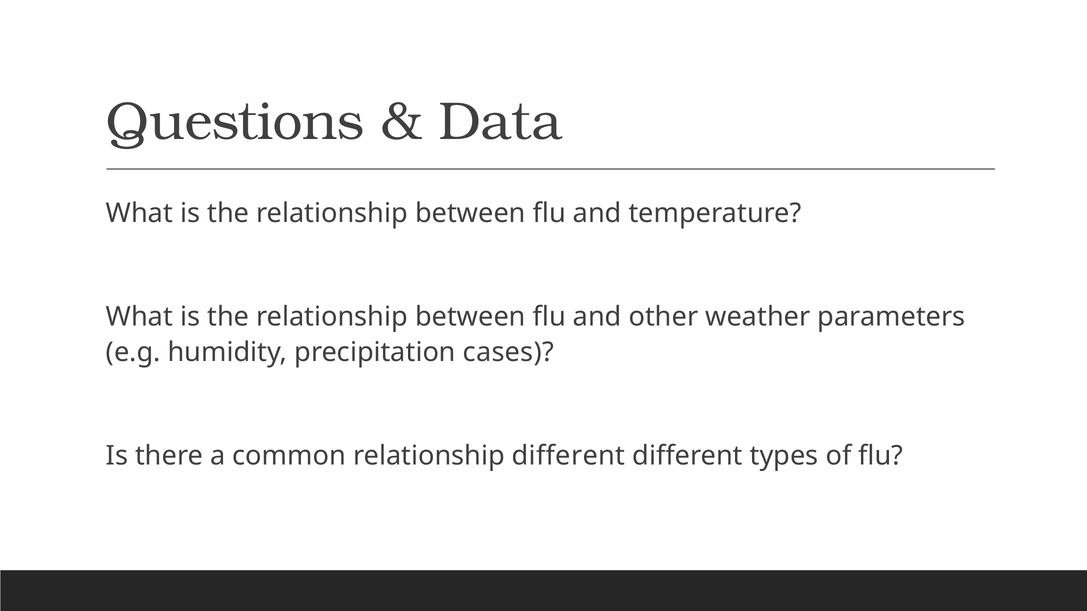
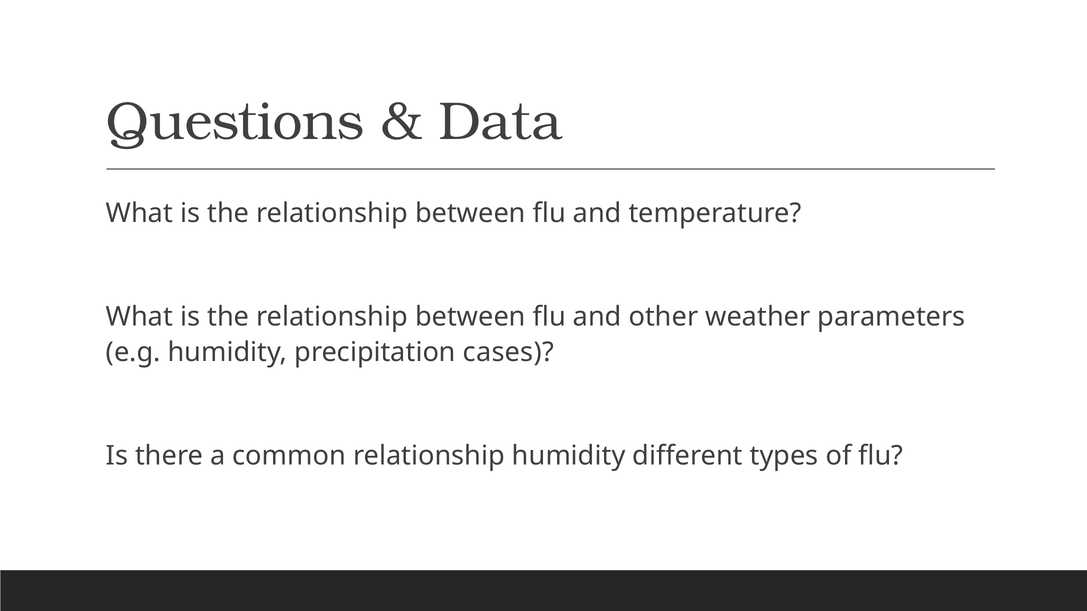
relationship different: different -> humidity (569, 456)
